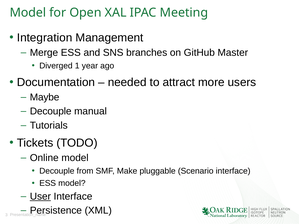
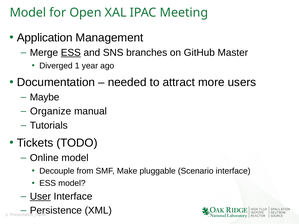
Integration: Integration -> Application (45, 38)
ESS underline: none -> present (71, 53)
Decouple: Decouple -> Organize (51, 111)
